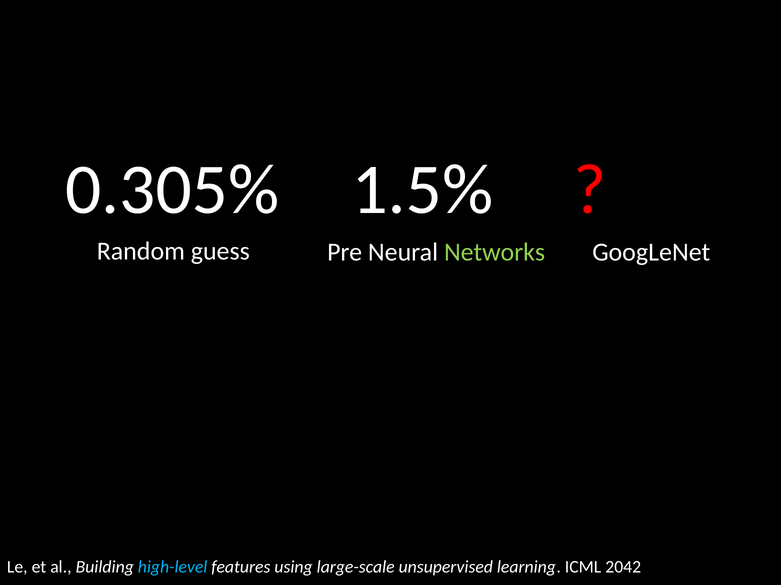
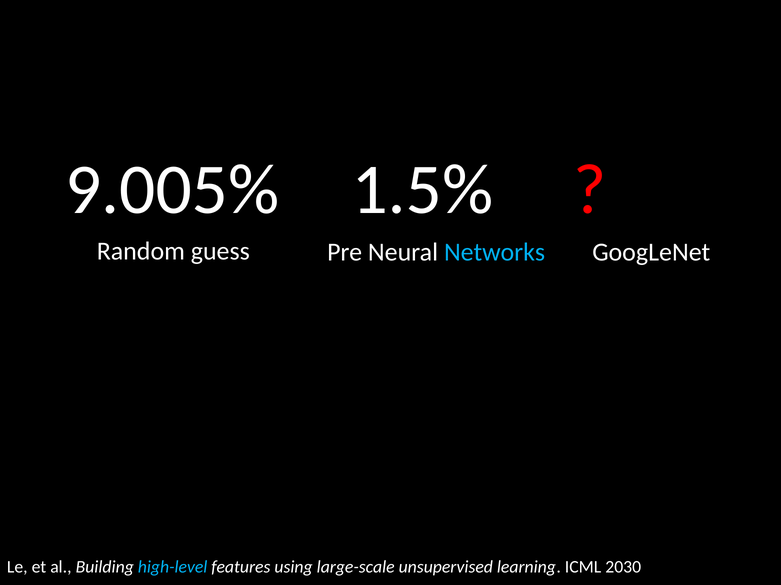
0.305%: 0.305% -> 9.005% (172, 190)
Networks colour: light green -> light blue (495, 252)
2042: 2042 -> 2030 (623, 568)
